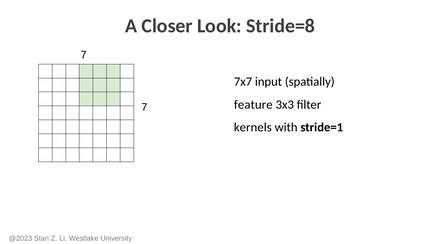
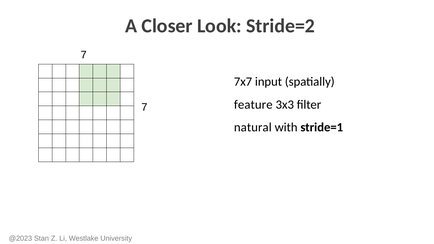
Stride=8: Stride=8 -> Stride=2 (281, 26)
kernels: kernels -> natural (253, 127)
